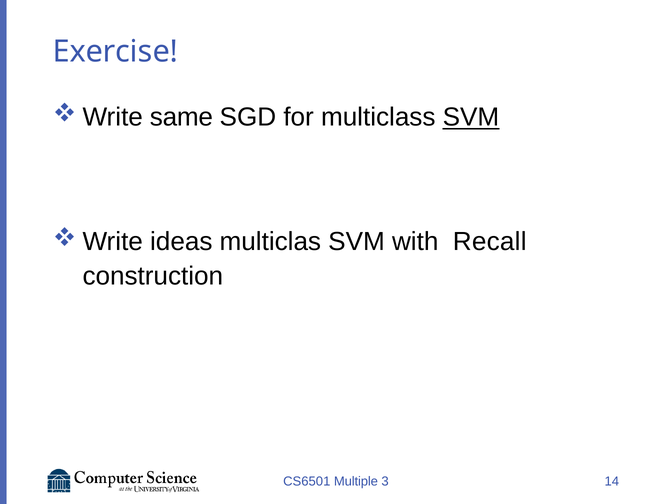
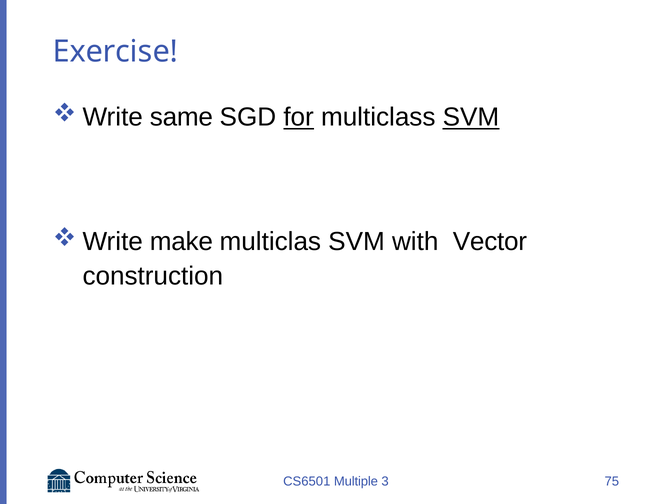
for underline: none -> present (299, 117)
ideas: ideas -> make (181, 242)
Recall: Recall -> Vector (490, 242)
14: 14 -> 75 (612, 481)
